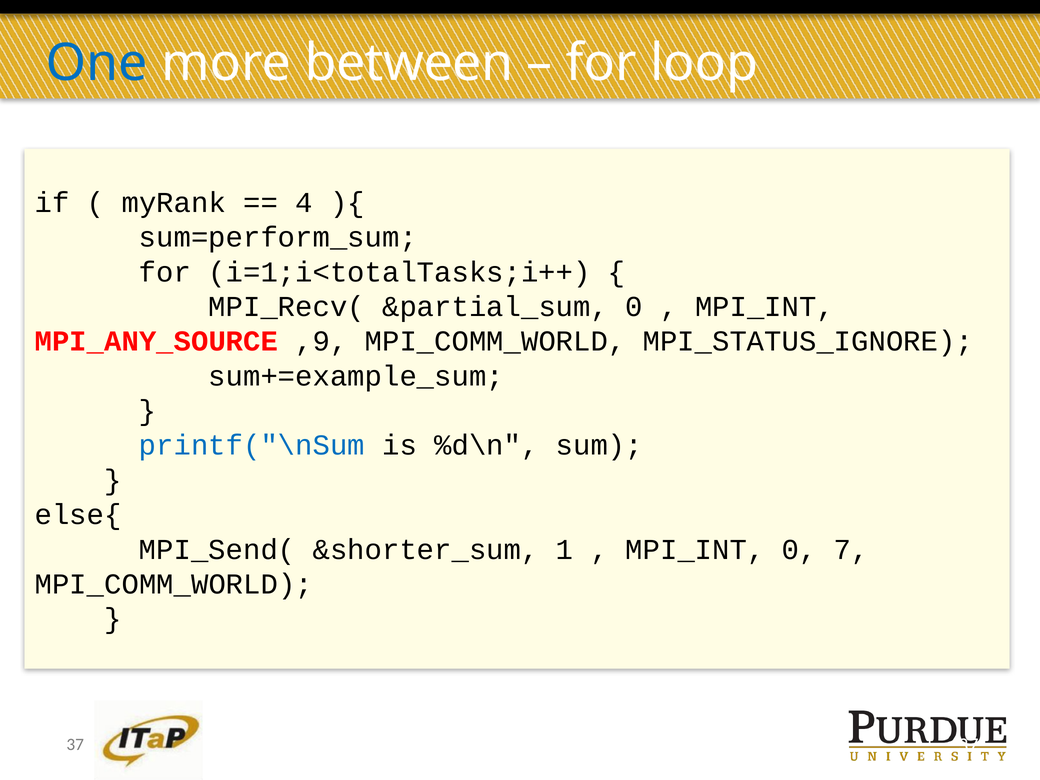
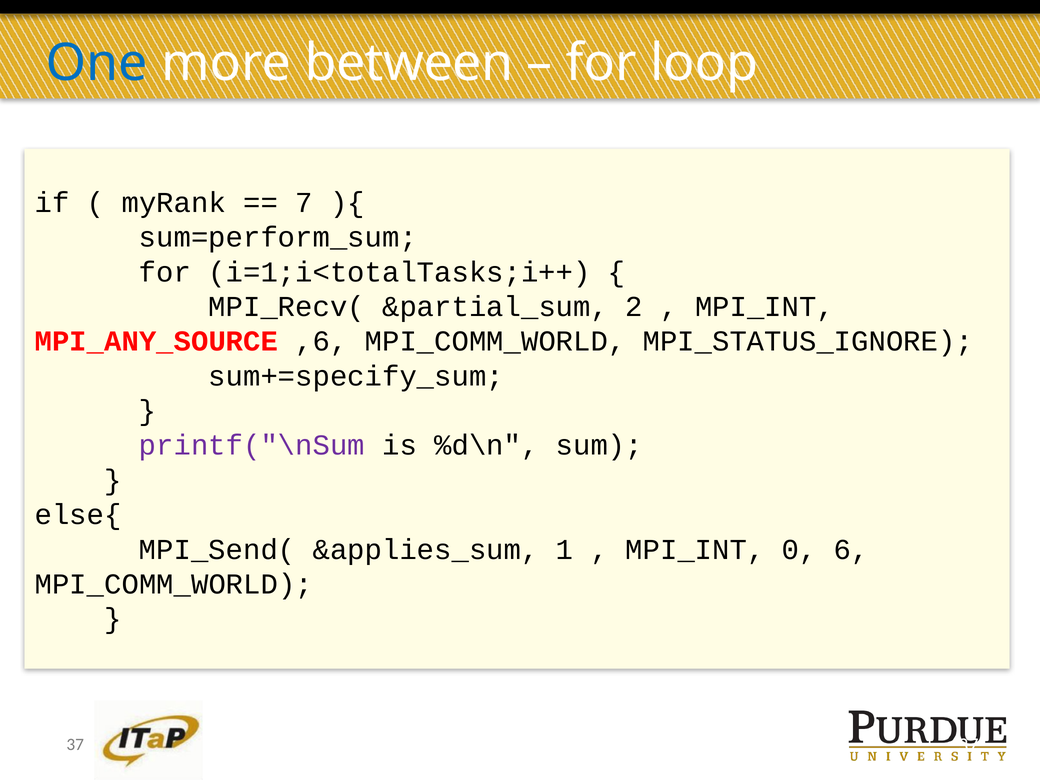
4: 4 -> 7 (304, 203)
&partial_sum 0: 0 -> 2 (634, 307)
,9: ,9 -> ,6 (321, 341)
sum+=example_sum: sum+=example_sum -> sum+=specify_sum (356, 376)
printf("\nSum colour: blue -> purple (252, 445)
&shorter_sum: &shorter_sum -> &applies_sum (426, 549)
7: 7 -> 6 (851, 549)
